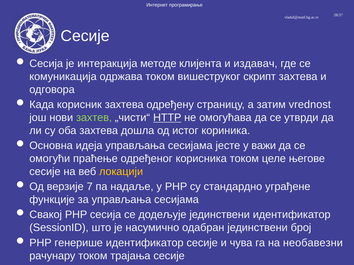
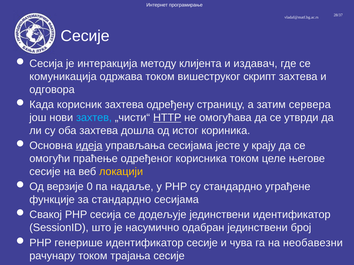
методе: методе -> методу (158, 64)
vrednost: vrednost -> сервера (310, 105)
захтев colour: light green -> light blue (94, 118)
идеја underline: none -> present (89, 146)
важи: важи -> крају (264, 146)
7: 7 -> 0 (90, 187)
за управљања: управљања -> стандардно (121, 200)
